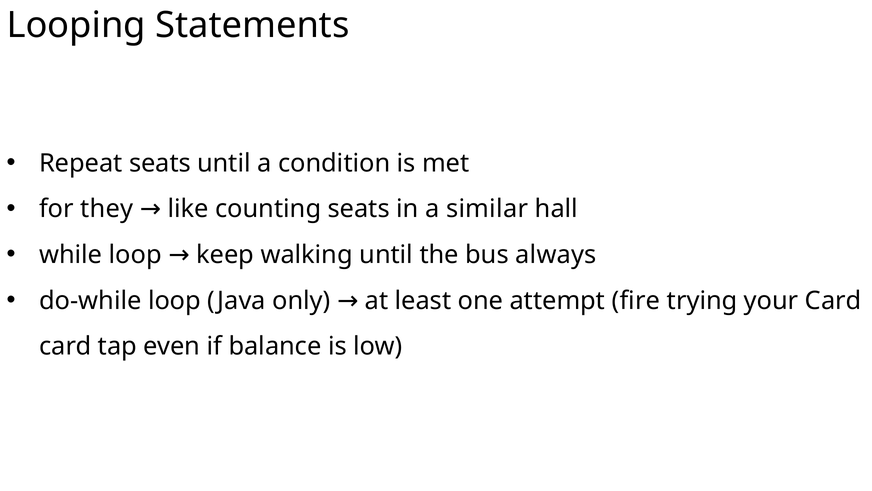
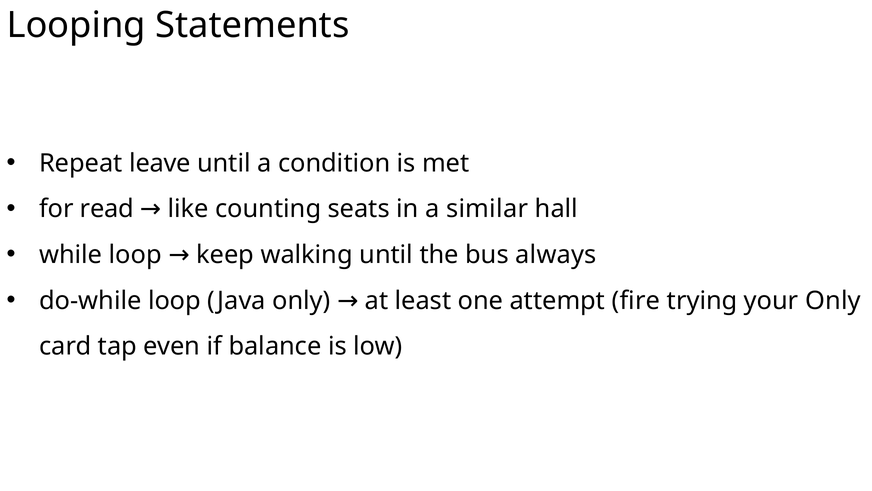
Repeat seats: seats -> leave (160, 163)
they: they -> read (107, 209)
your Card: Card -> Only (833, 300)
